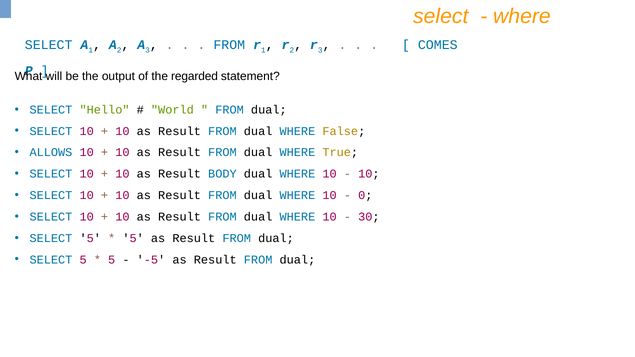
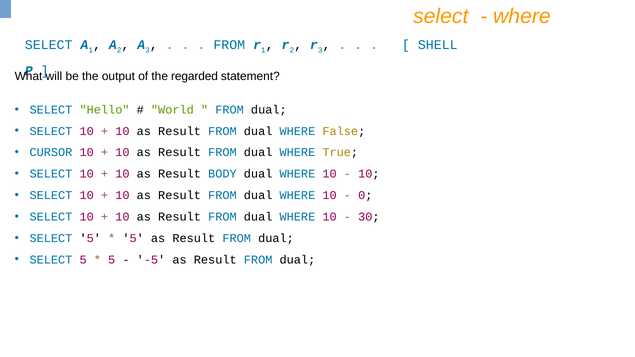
COMES: COMES -> SHELL (438, 45)
ALLOWS: ALLOWS -> CURSOR (51, 153)
